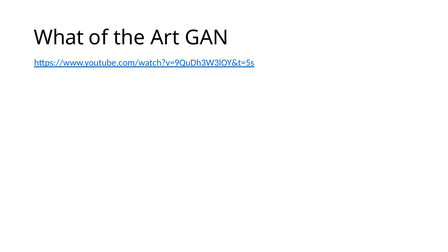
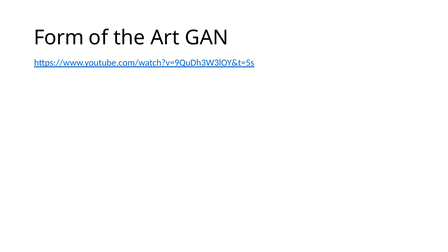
What: What -> Form (59, 38)
